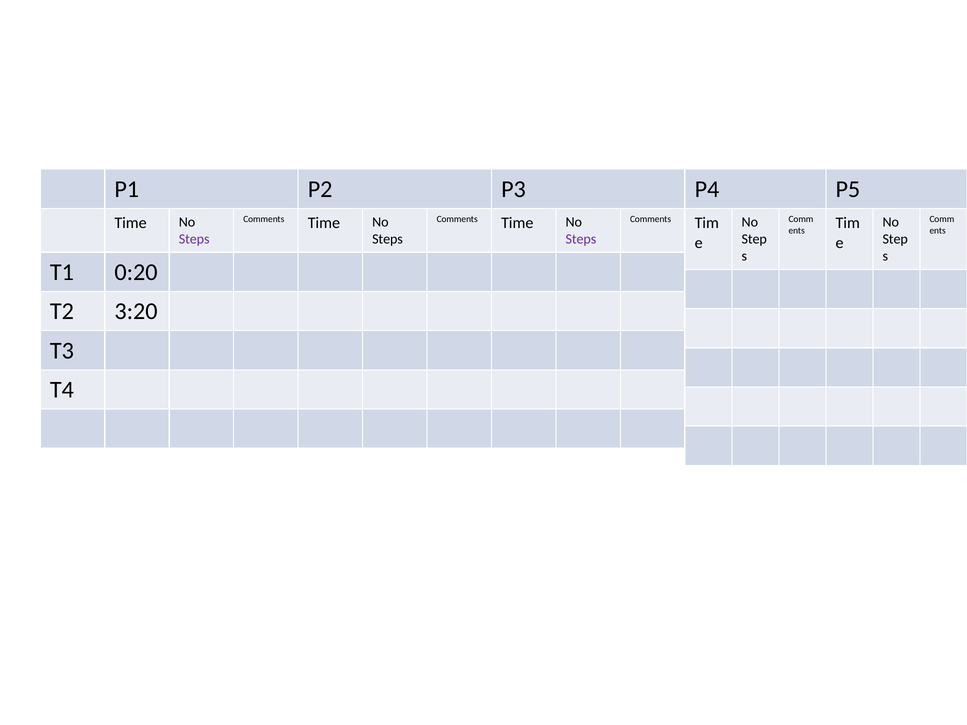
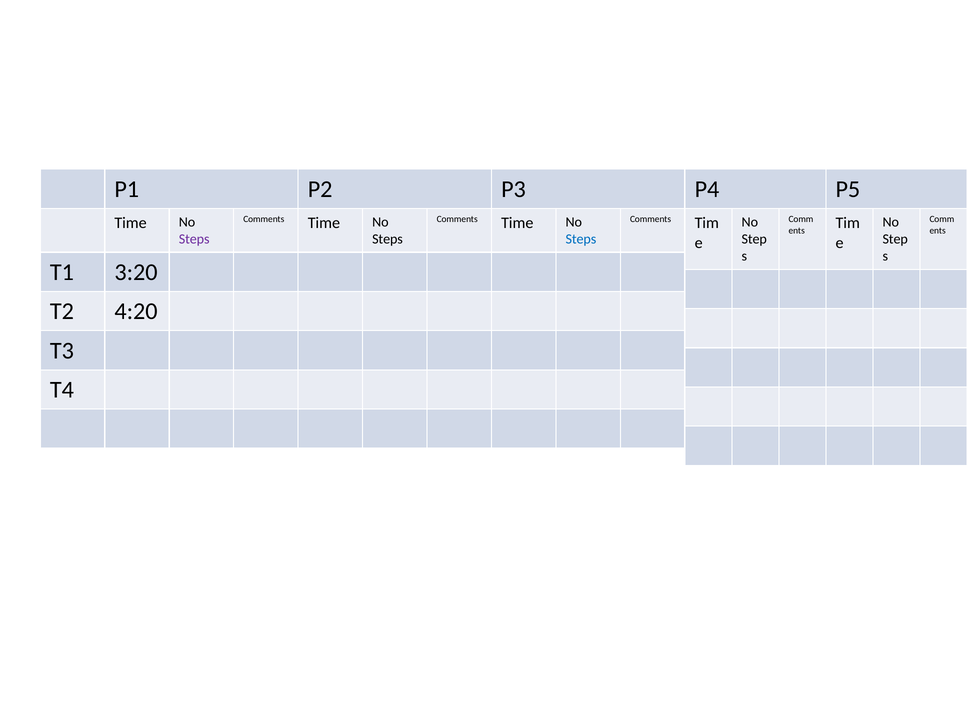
Steps colour: purple -> blue (581, 239)
0:20: 0:20 -> 3:20 (136, 272)
3:20: 3:20 -> 4:20 (136, 311)
